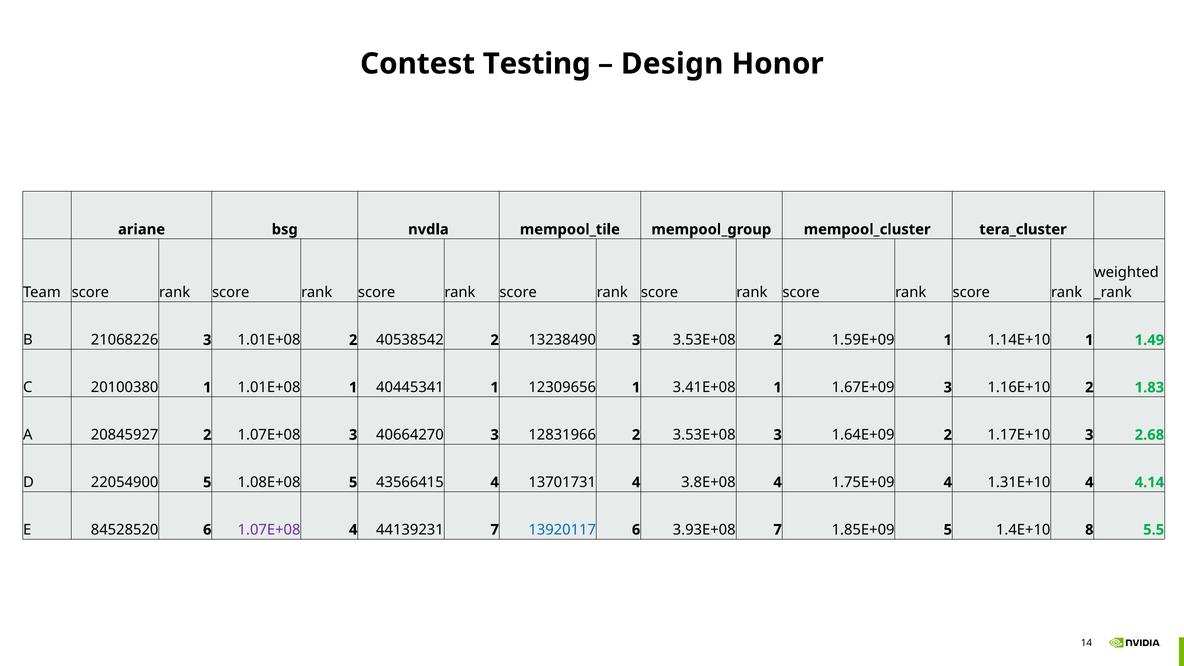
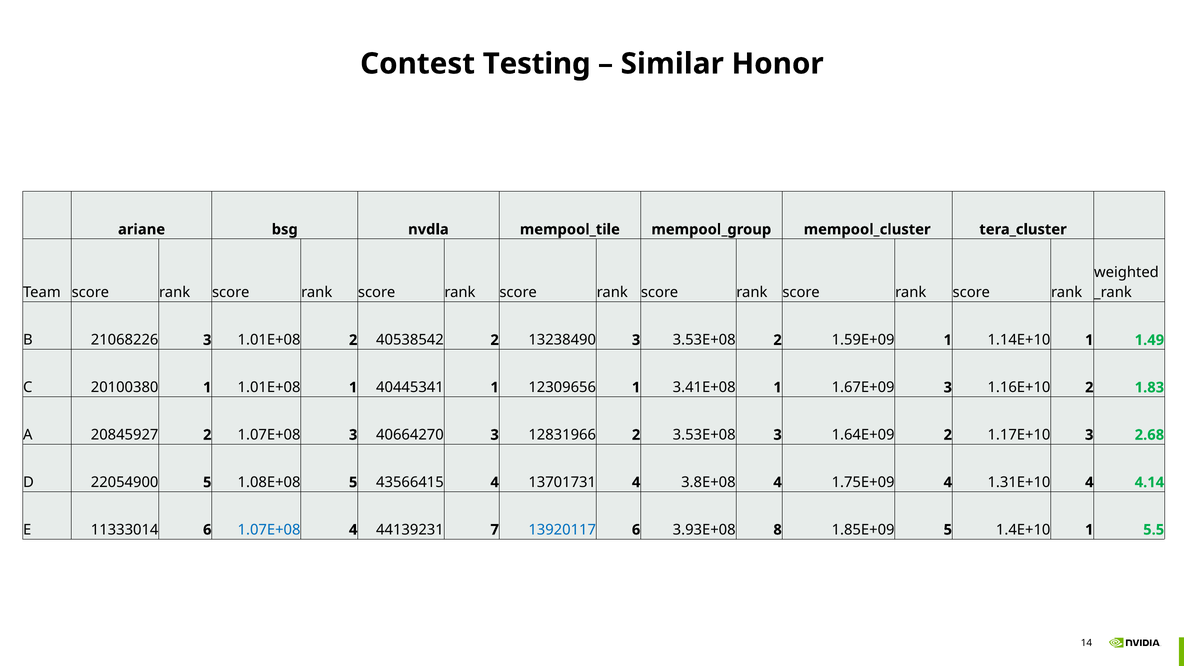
Design: Design -> Similar (672, 64)
84528520: 84528520 -> 11333014 (125, 530)
1.07E+08 colour: purple -> blue (269, 530)
3.93E+08 7: 7 -> 8 (778, 530)
1.4E+10 8: 8 -> 1 (1089, 530)
